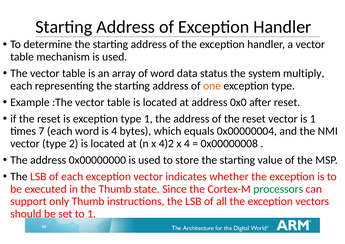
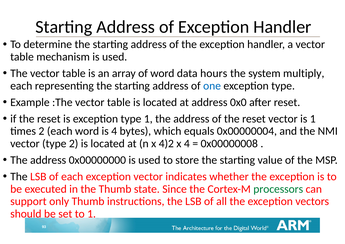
status: status -> hours (214, 73)
one colour: orange -> blue (212, 86)
times 7: 7 -> 2 (41, 131)
